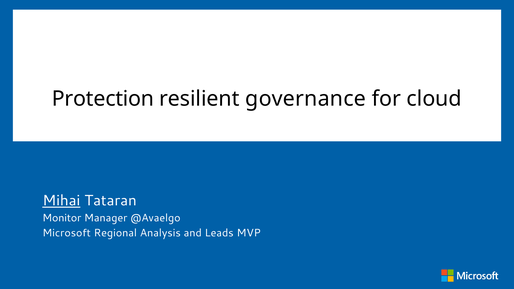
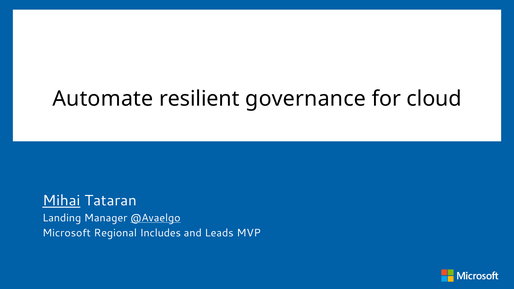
Protection: Protection -> Automate (103, 99)
Monitor: Monitor -> Landing (62, 218)
@Avaelgo underline: none -> present (155, 218)
Analysis: Analysis -> Includes (160, 233)
